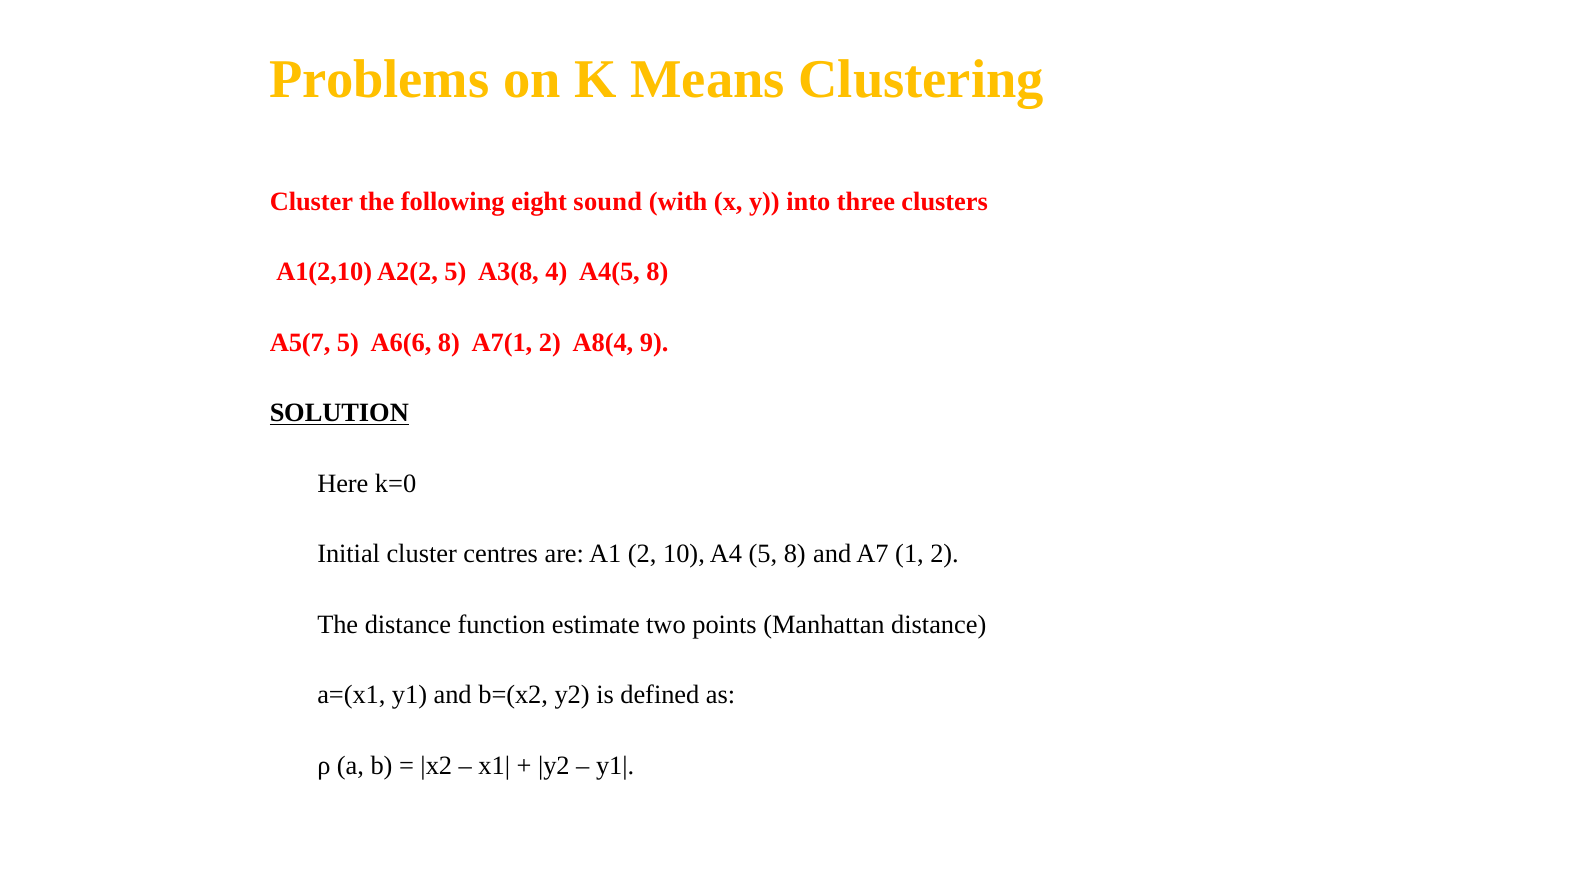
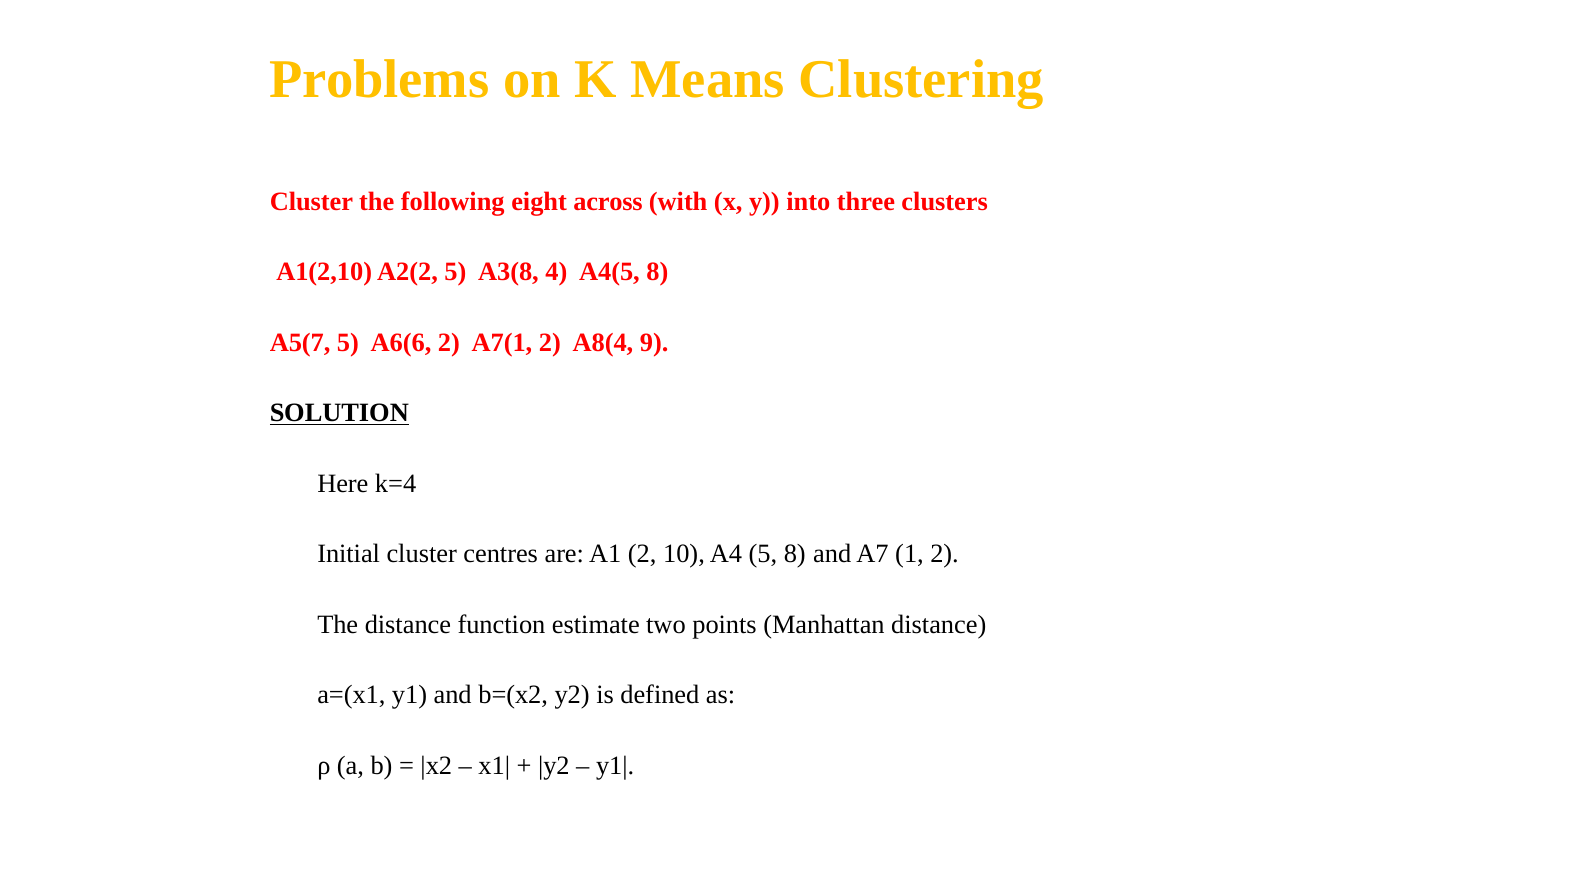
sound: sound -> across (608, 202)
A6(6 8: 8 -> 2 (449, 342)
k=0: k=0 -> k=4 (396, 483)
